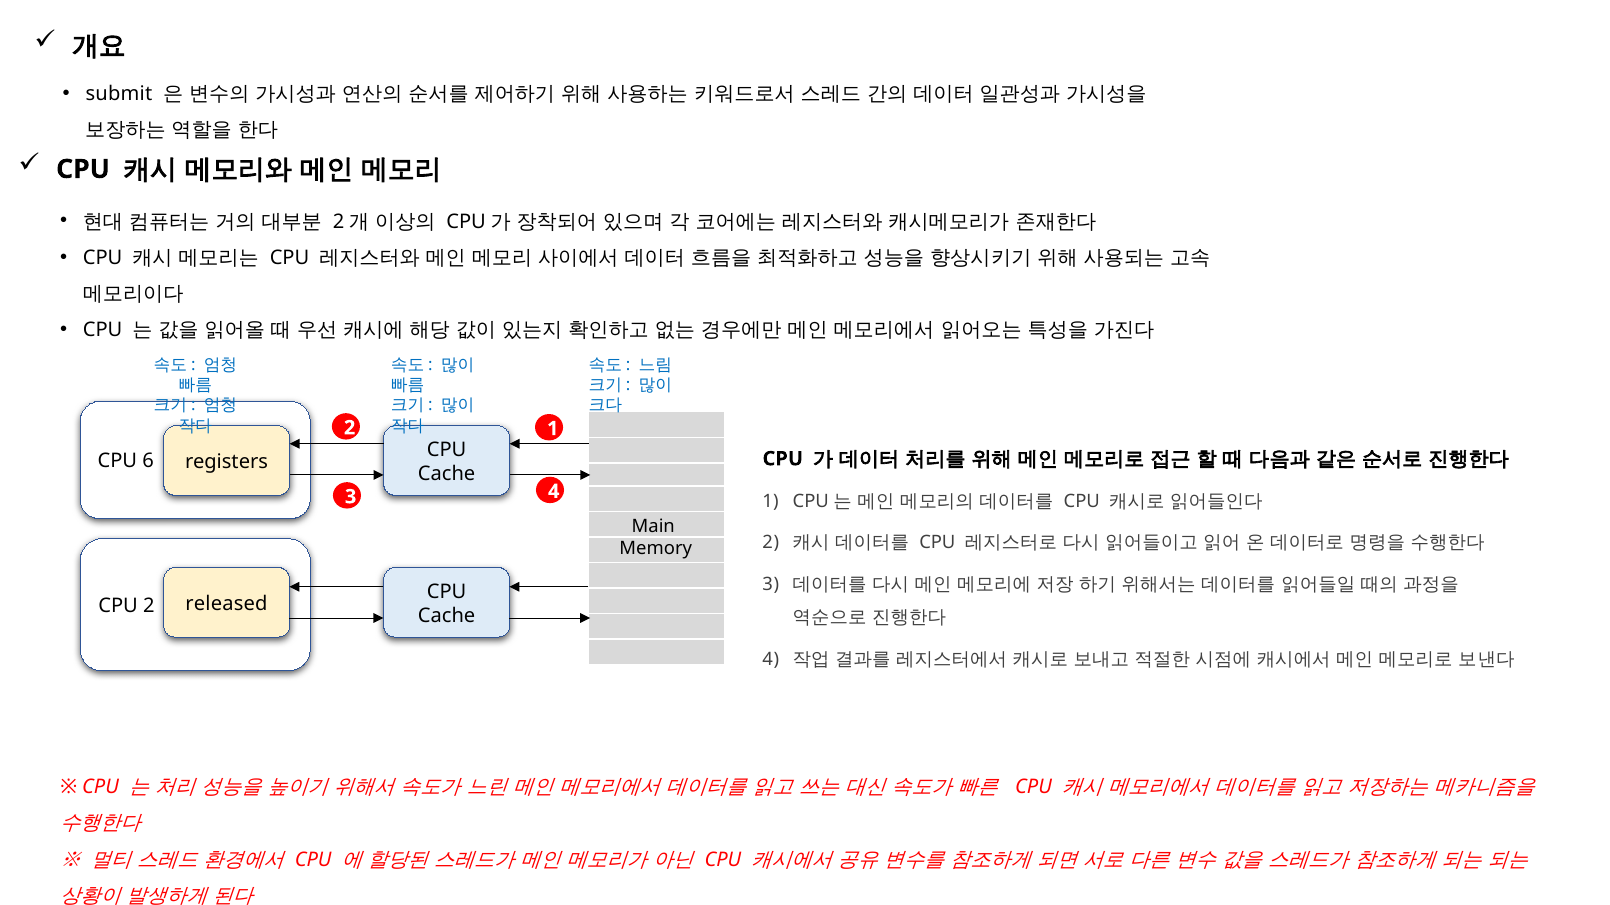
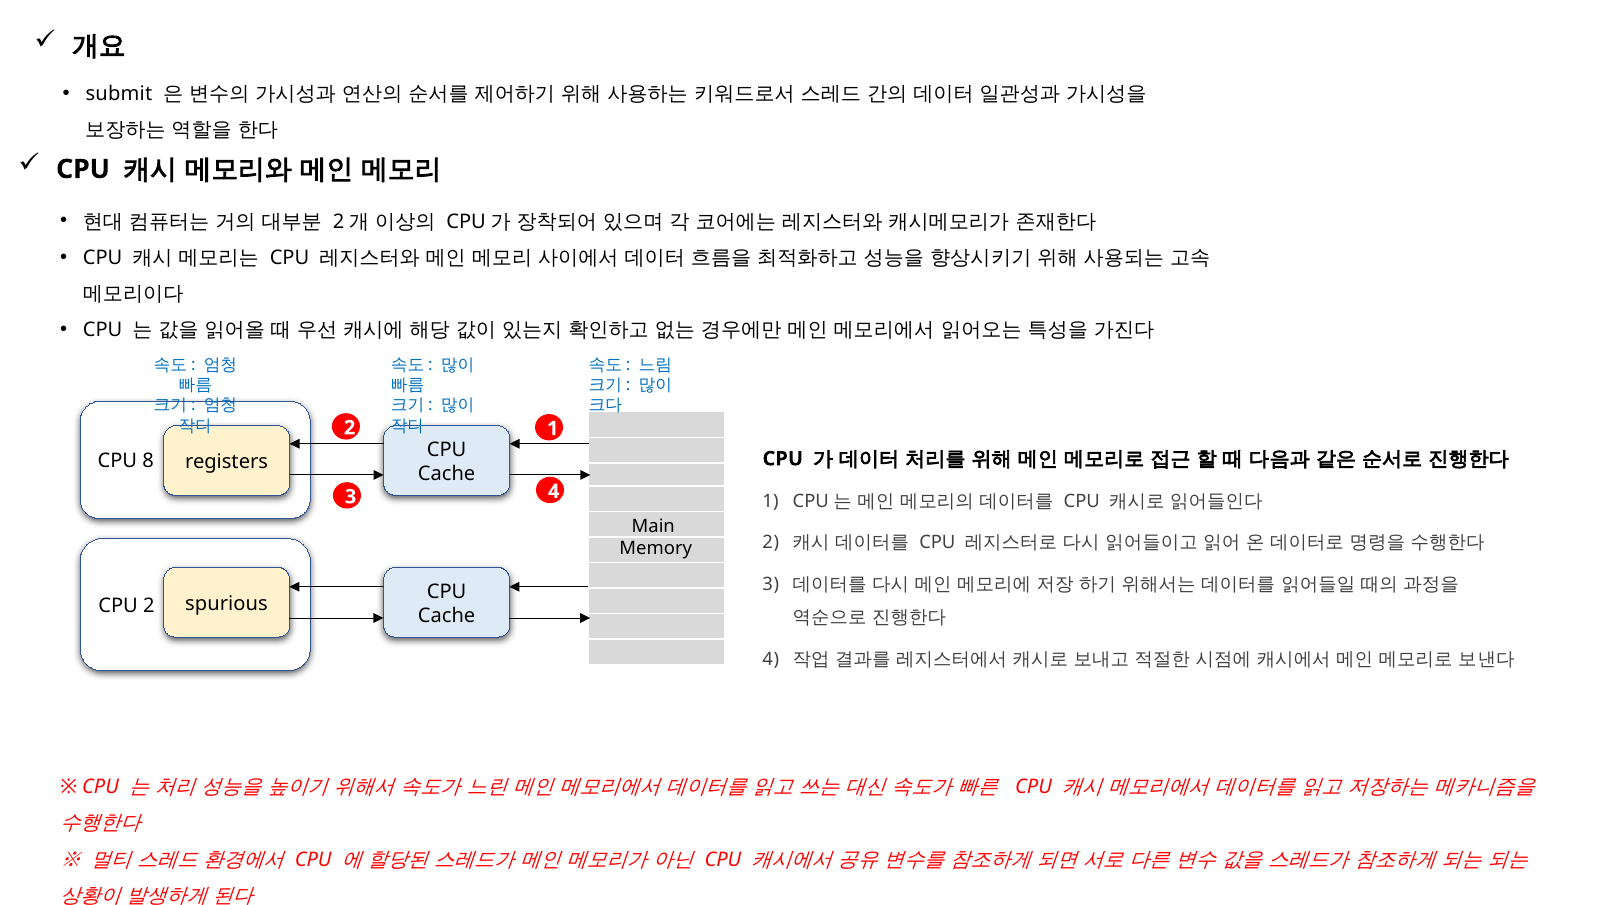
6: 6 -> 8 (148, 462)
released: released -> spurious (227, 604)
